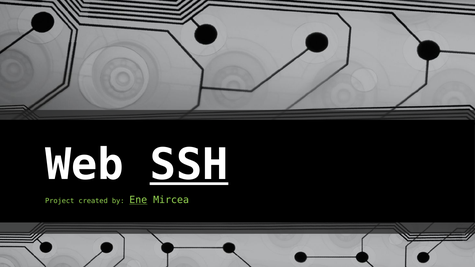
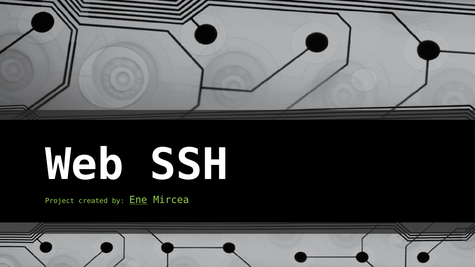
SSH underline: present -> none (189, 165)
